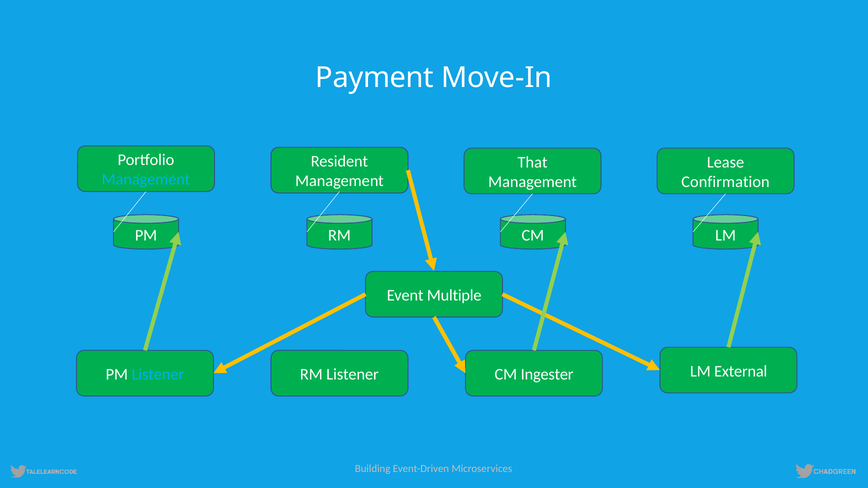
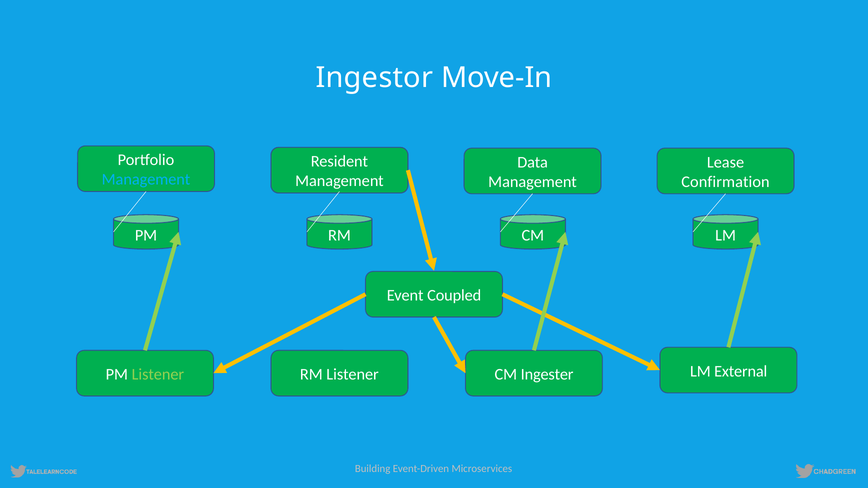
Payment: Payment -> Ingestor (374, 78)
That: That -> Data (533, 162)
Multiple: Multiple -> Coupled (454, 296)
Listener colour: light blue -> light green (158, 374)
